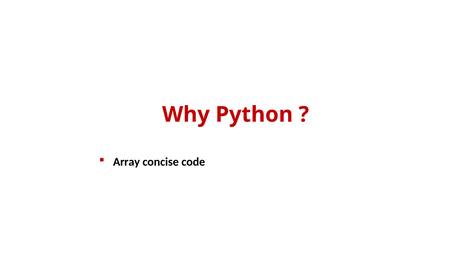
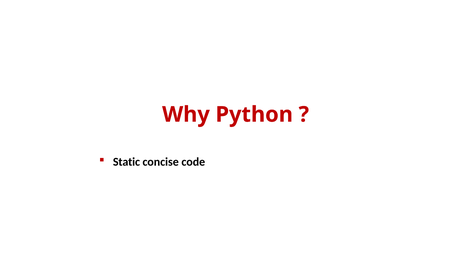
Array: Array -> Static (126, 162)
